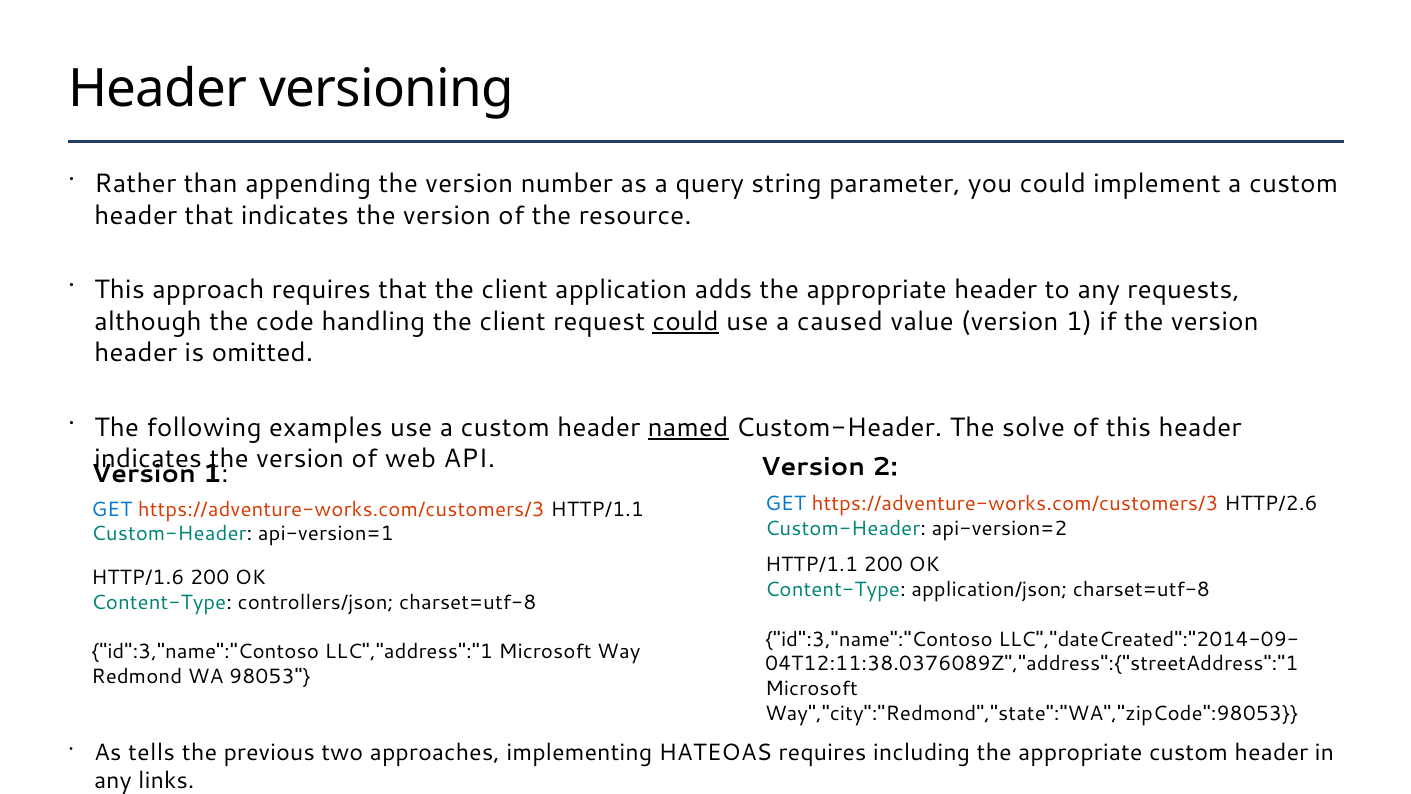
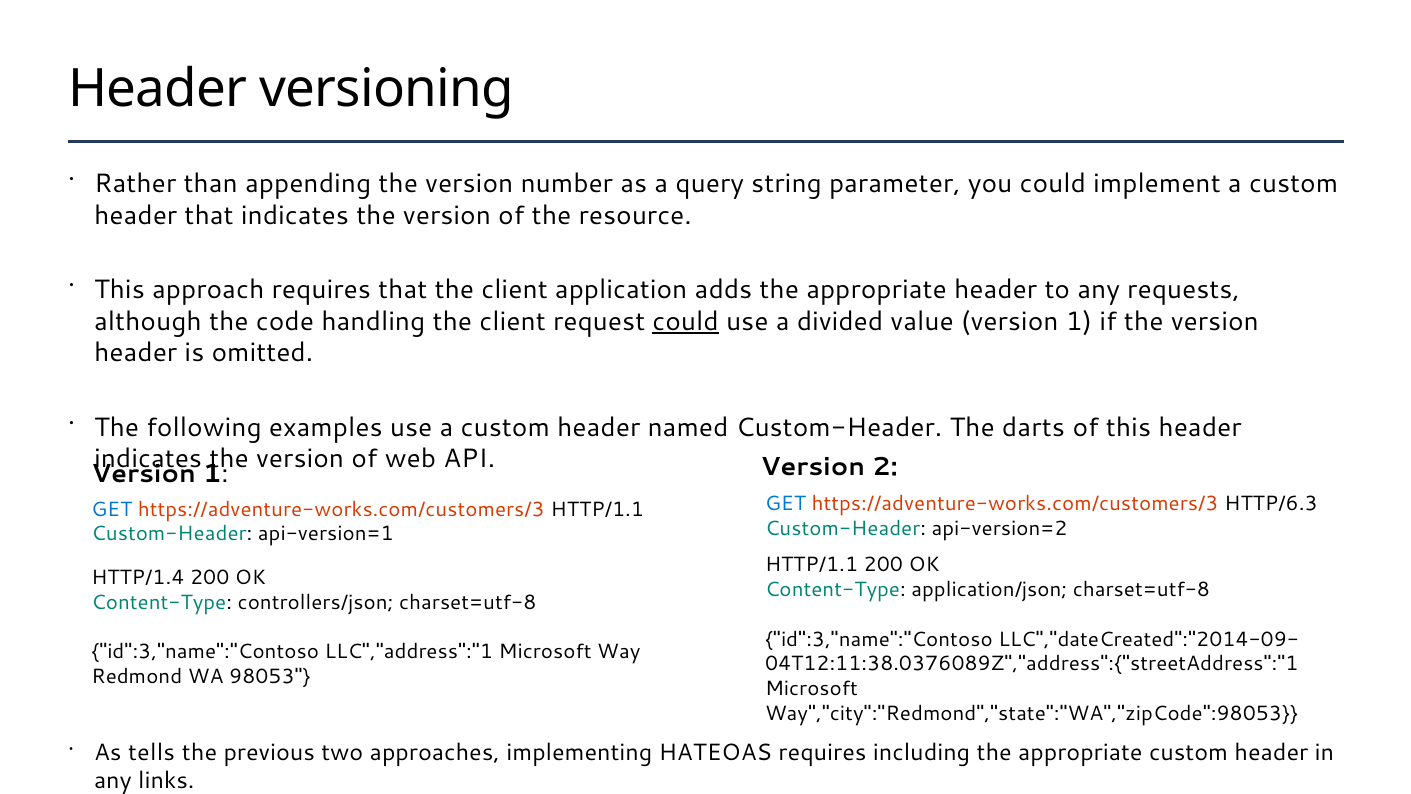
caused: caused -> divided (840, 321)
named underline: present -> none (688, 427)
solve: solve -> darts (1034, 427)
HTTP/2.6: HTTP/2.6 -> HTTP/6.3 (1271, 504)
HTTP/1.6: HTTP/1.6 -> HTTP/1.4 (138, 578)
